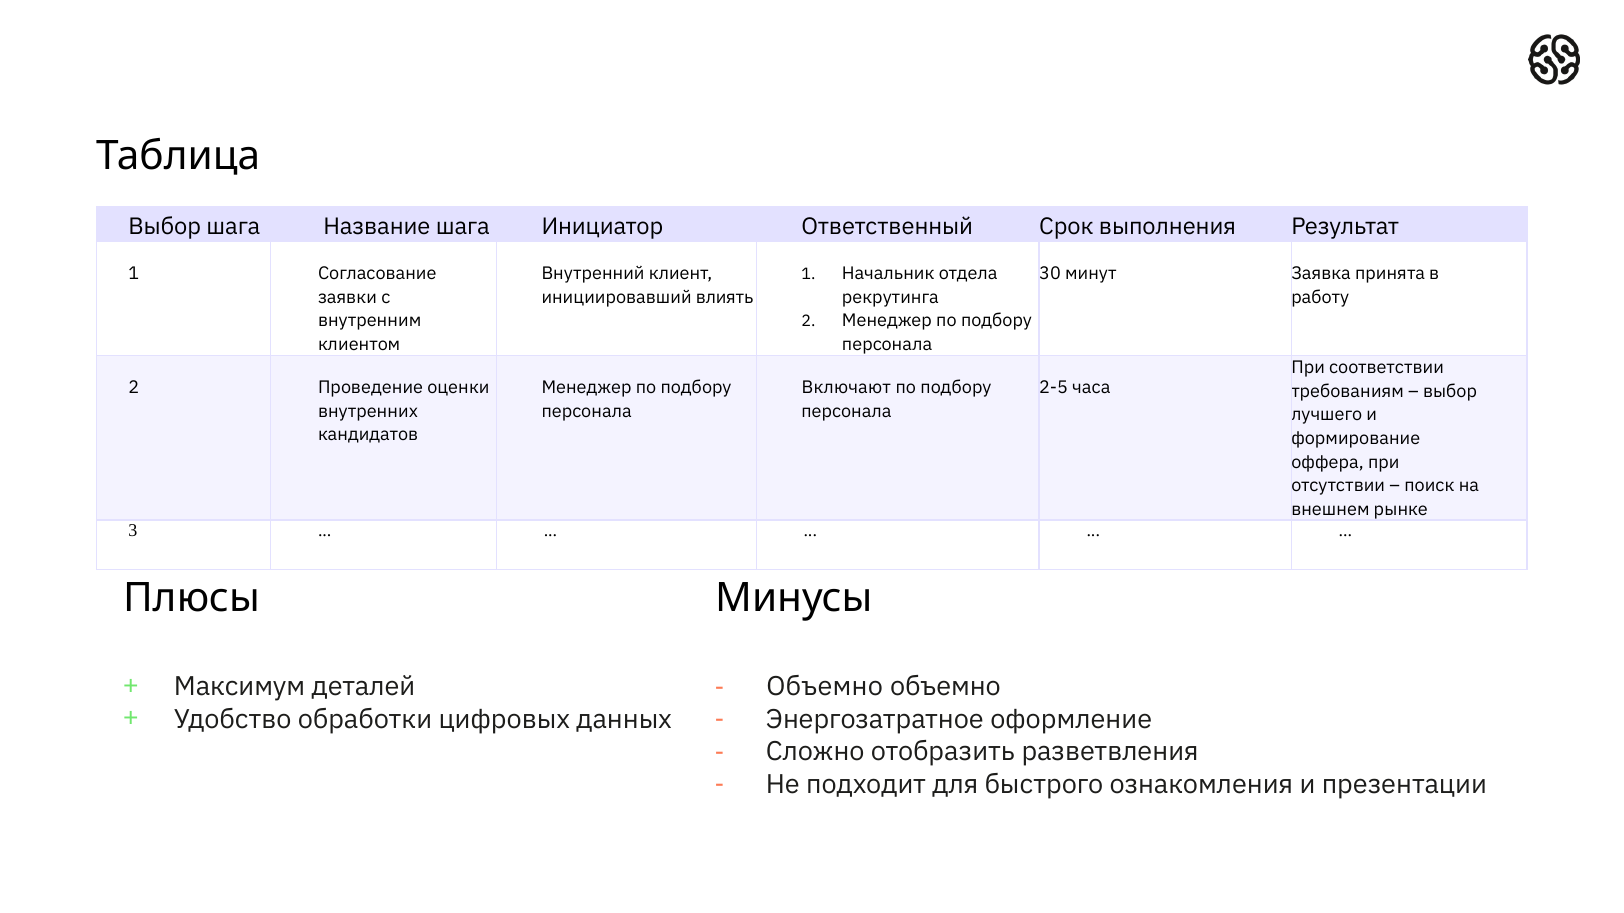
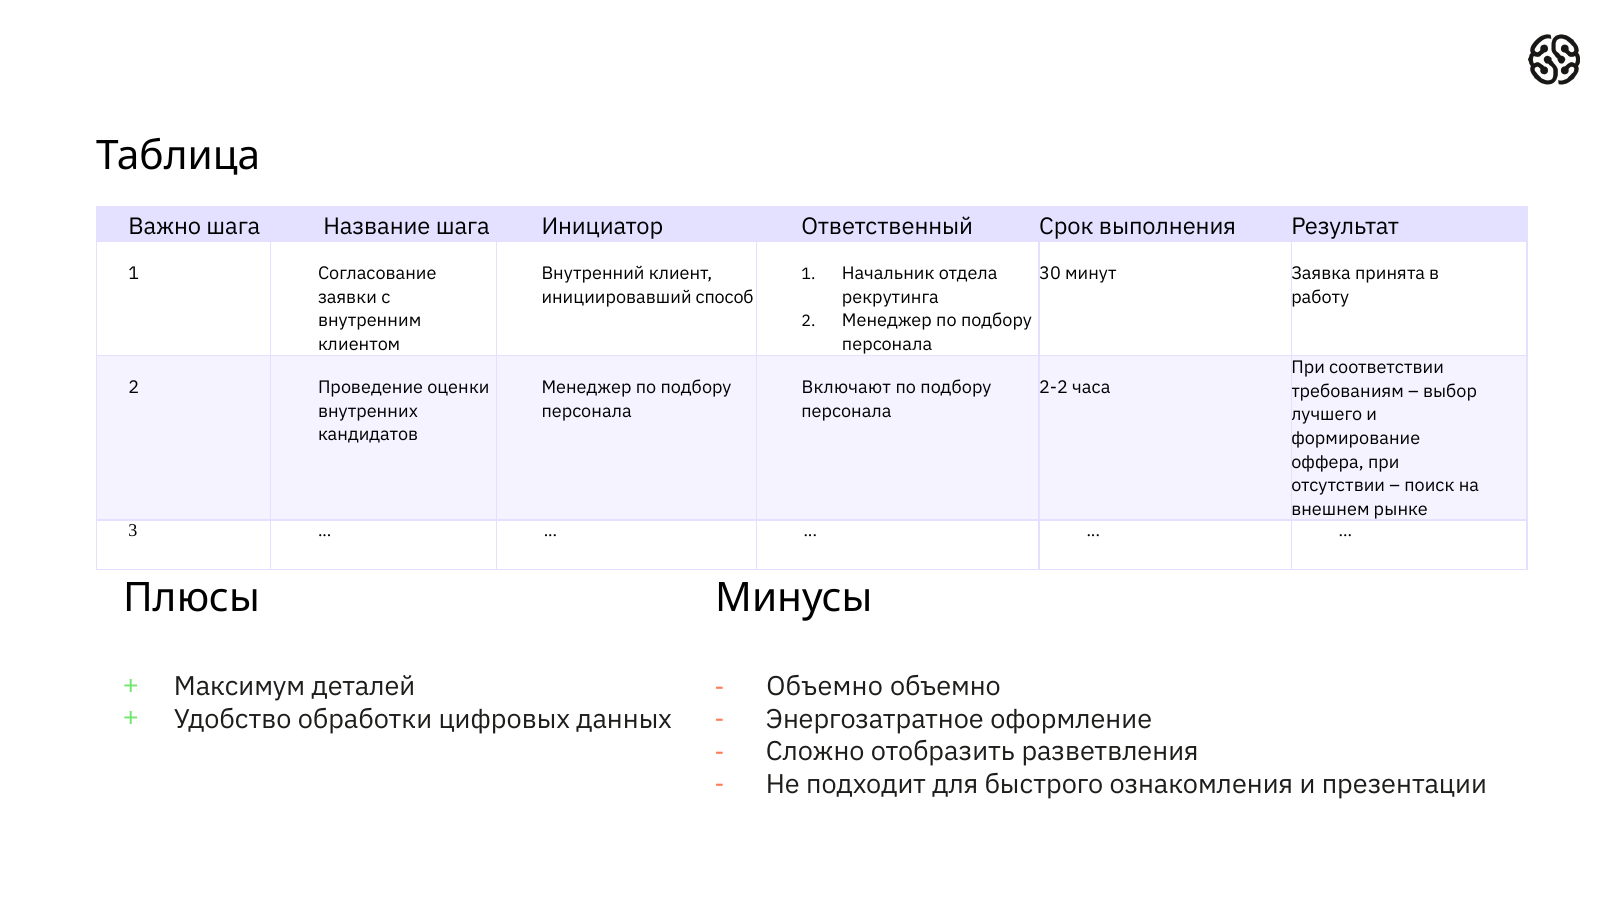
Выбор: Выбор -> Важно (165, 227)
влиять: влиять -> способ (725, 298)
2-5: 2-5 -> 2-2 (1054, 388)
